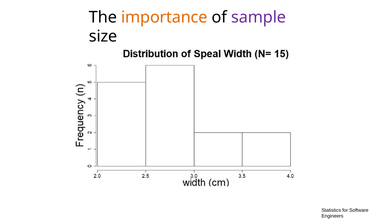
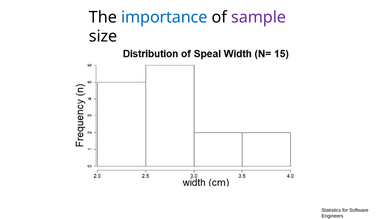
importance colour: orange -> blue (164, 17)
